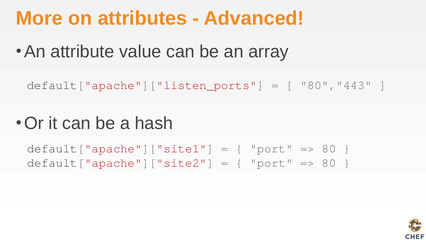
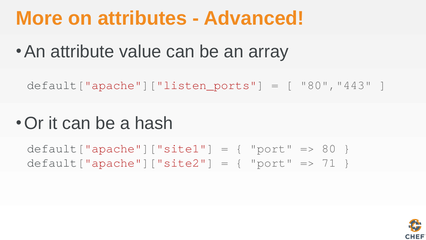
80: 80 -> 71 (329, 163)
